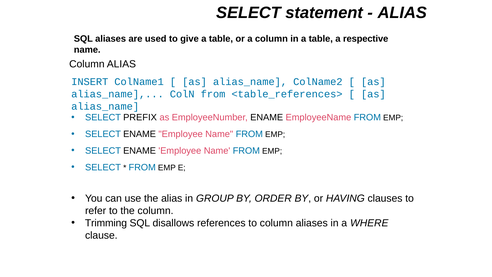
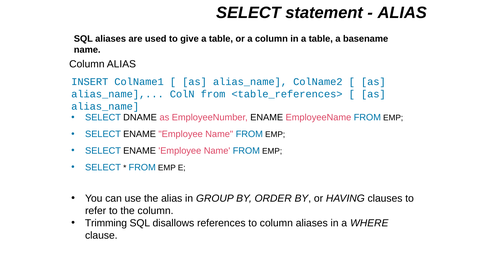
respective: respective -> basename (366, 39)
PREFIX: PREFIX -> DNAME (140, 117)
